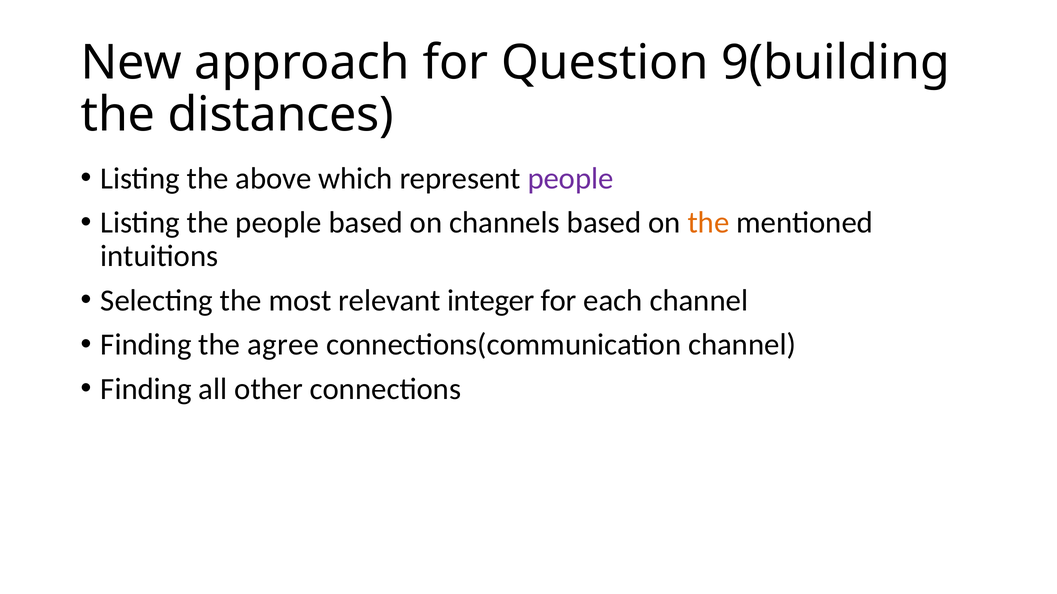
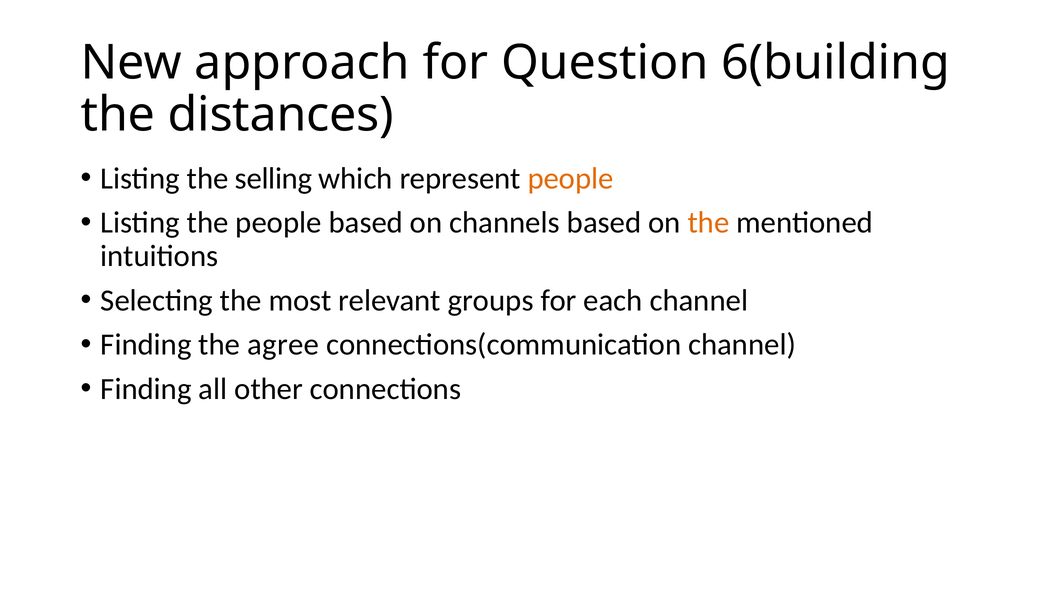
9(building: 9(building -> 6(building (836, 63)
above: above -> selling (274, 179)
people colour: purple -> orange (571, 179)
integer: integer -> groups (491, 301)
